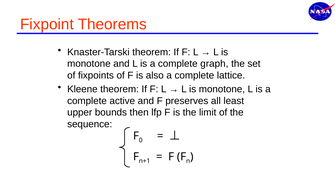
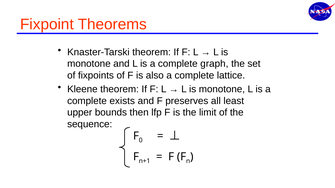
active: active -> exists (122, 101)
